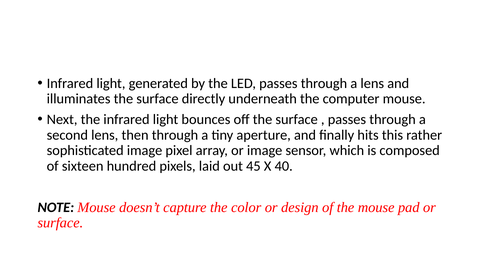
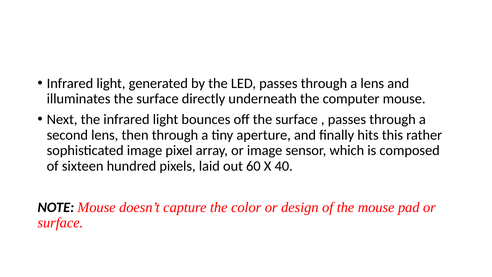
45: 45 -> 60 (253, 166)
